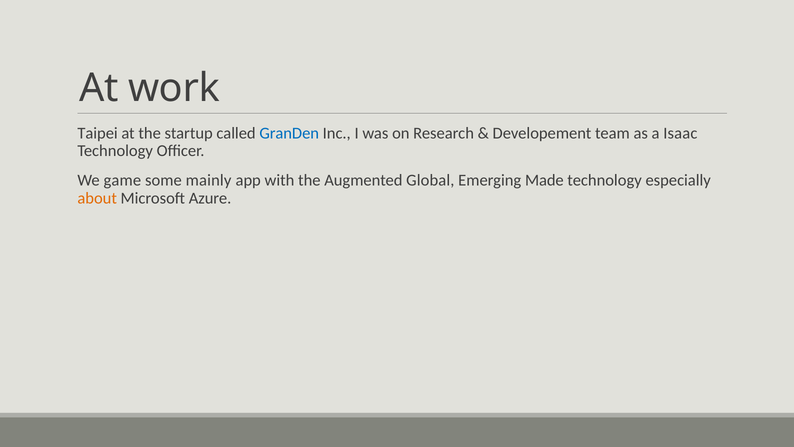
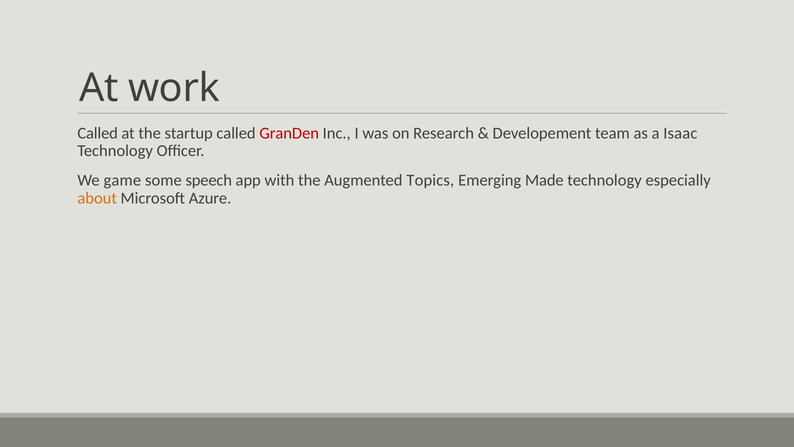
Taipei: Taipei -> Called (98, 133)
GranDen colour: blue -> red (289, 133)
mainly: mainly -> speech (209, 180)
Global: Global -> Topics (430, 180)
